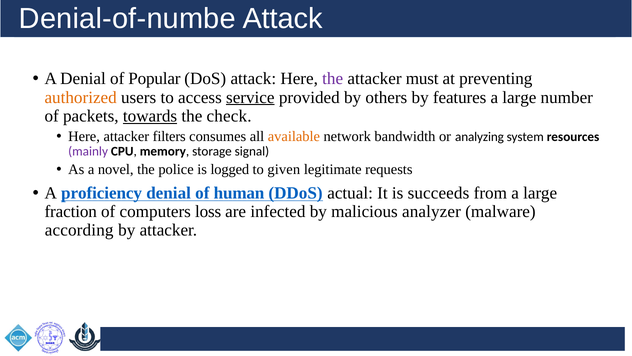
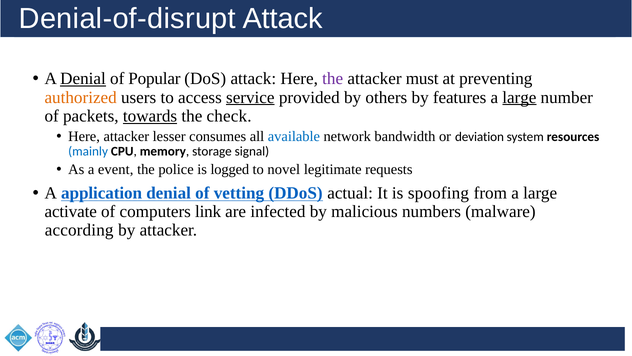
Denial-of-numbe: Denial-of-numbe -> Denial-of-disrupt (127, 19)
Denial underline: none -> present (83, 79)
large underline: none -> present (519, 97)
filters: filters -> lesser (169, 136)
available colour: orange -> blue (294, 136)
analyzing: analyzing -> deviation (479, 137)
mainly colour: purple -> blue (88, 151)
novel: novel -> event (116, 169)
given: given -> novel (284, 169)
proficiency: proficiency -> application (102, 193)
human: human -> vetting (239, 193)
succeeds: succeeds -> spoofing (438, 193)
fraction: fraction -> activate (71, 211)
loss: loss -> link (208, 211)
analyzer: analyzer -> numbers (432, 211)
